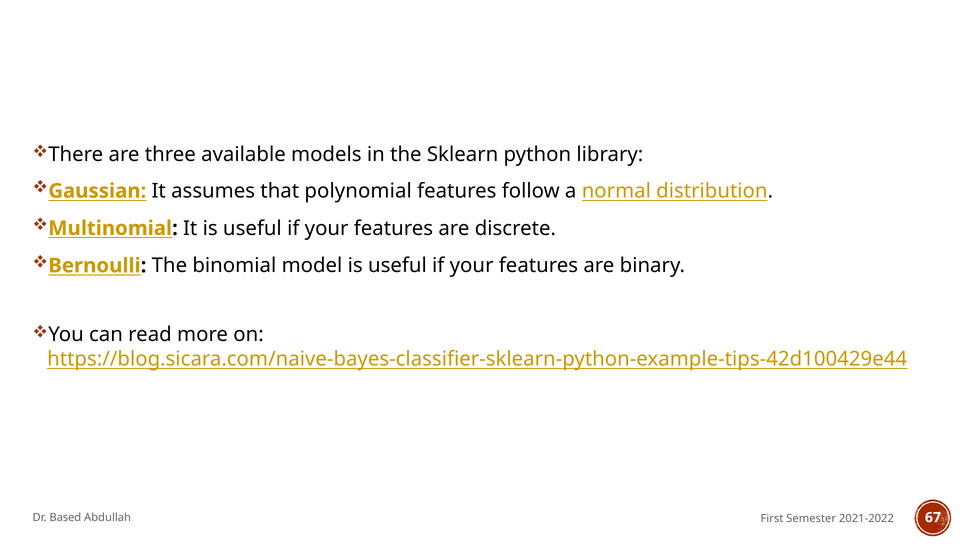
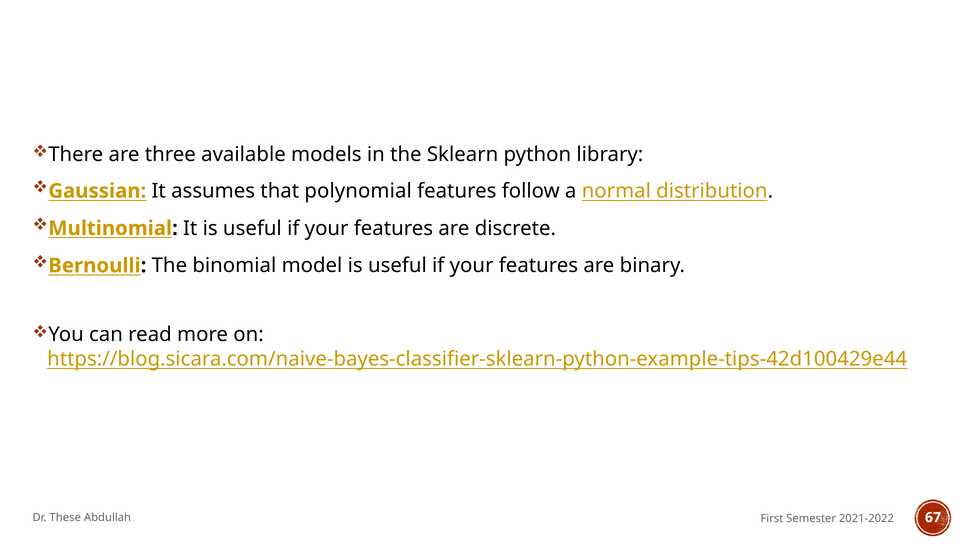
Based: Based -> These (65, 518)
